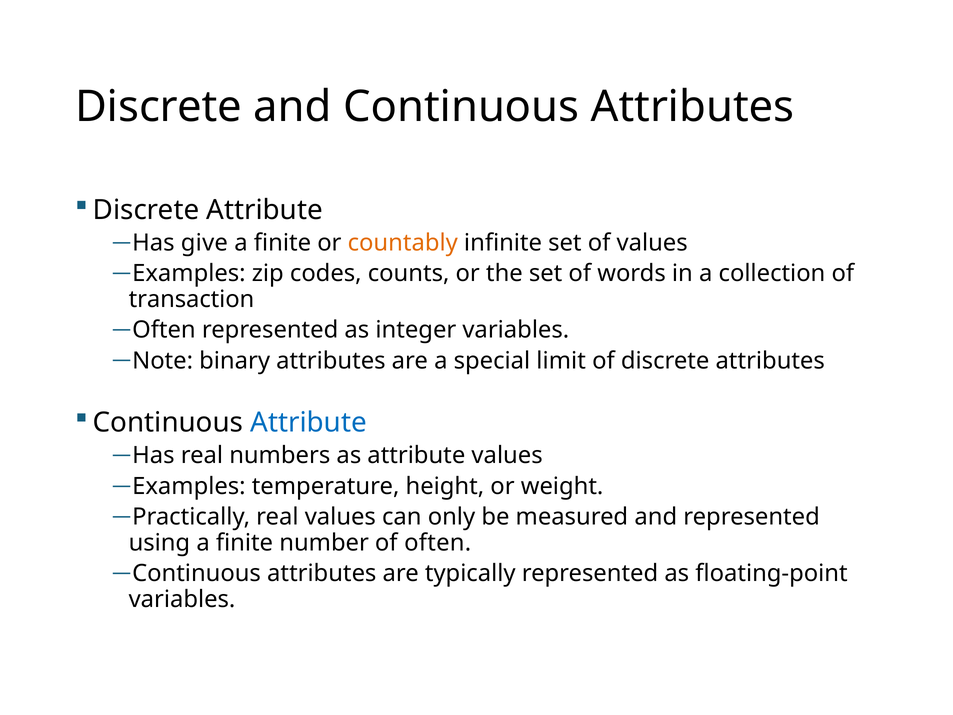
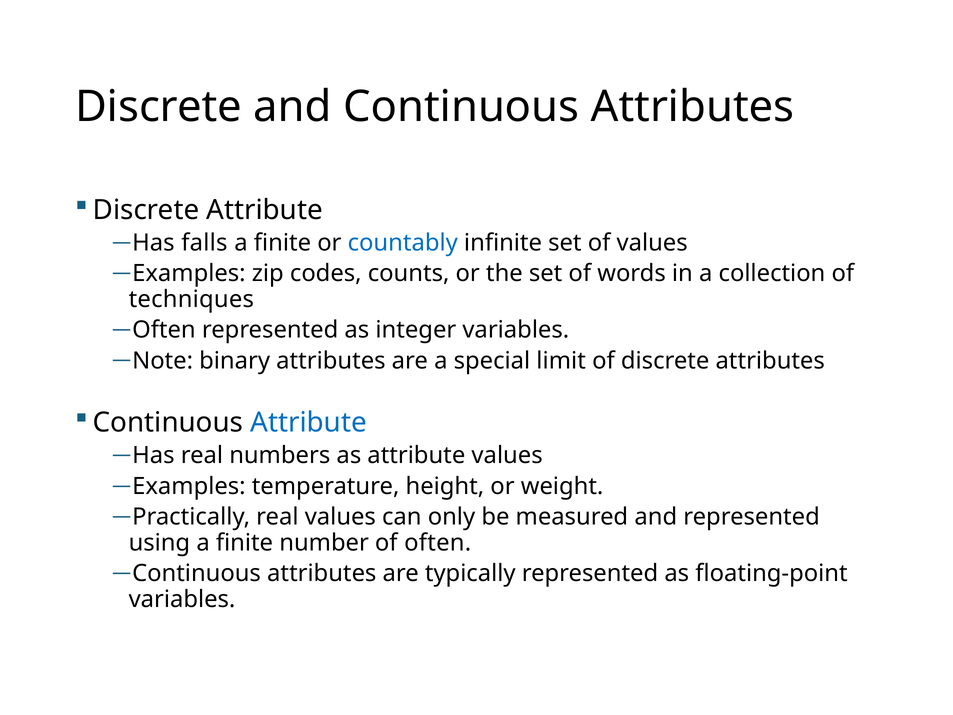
give: give -> falls (204, 243)
countably colour: orange -> blue (403, 243)
transaction: transaction -> techniques (191, 299)
